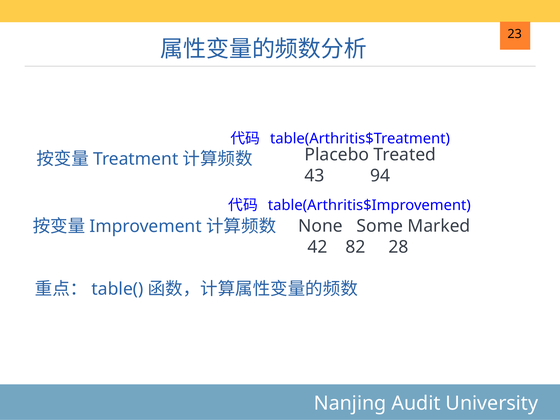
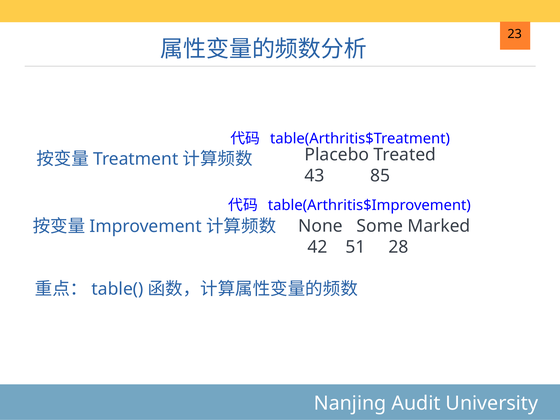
94: 94 -> 85 (380, 176)
82: 82 -> 51 (356, 247)
